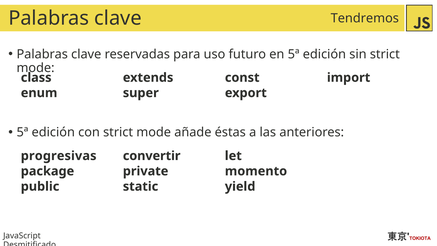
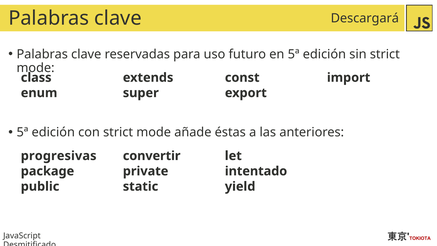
Tendremos: Tendremos -> Descargará (365, 18)
momento: momento -> intentado (256, 171)
